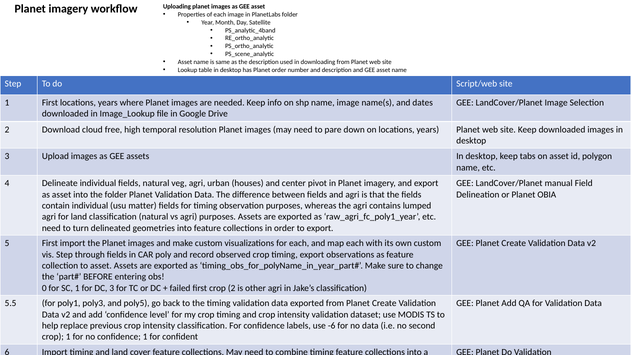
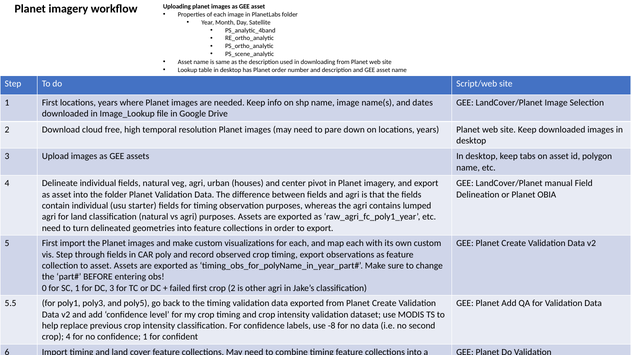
matter: matter -> starter (142, 206)
-6: -6 -> -8 (332, 326)
crop 1: 1 -> 4 (68, 337)
